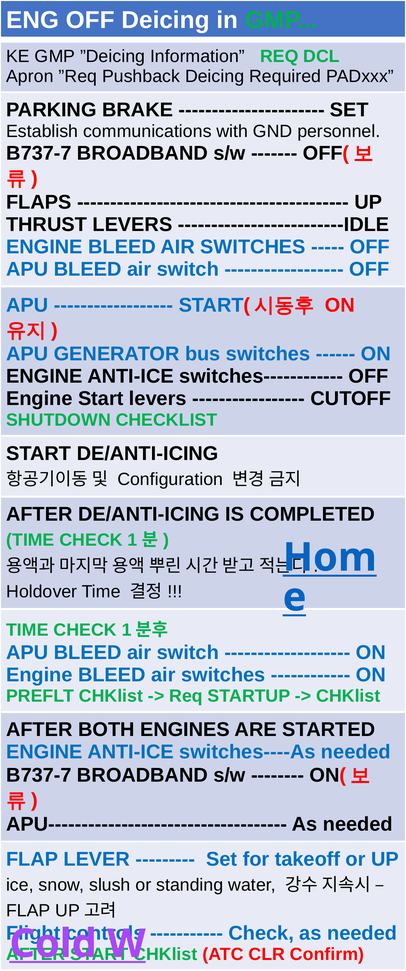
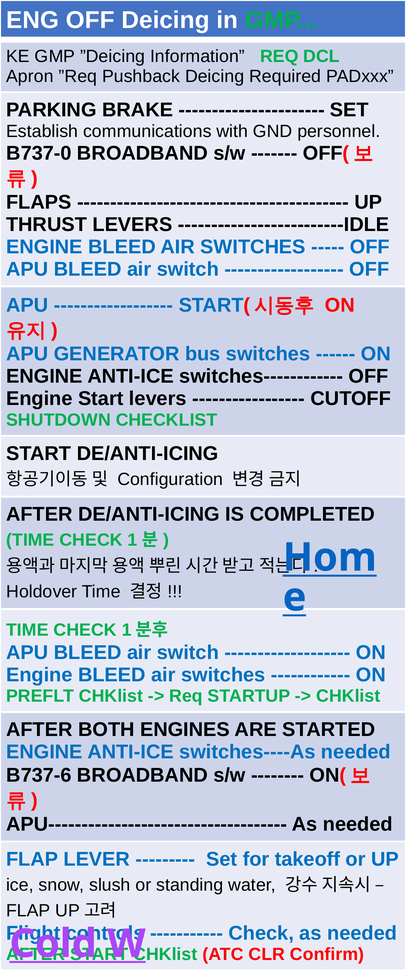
B737-7: B737-7 -> B737-0 (39, 153)
B737-7: B737-7 -> B737-6 (39, 776)
